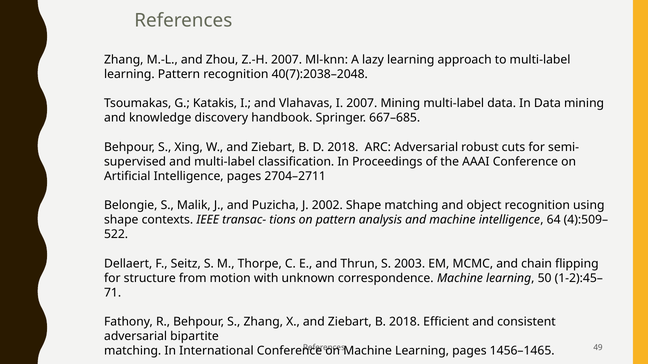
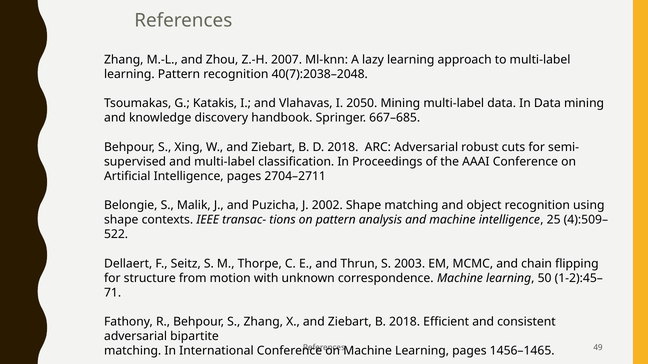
I 2007: 2007 -> 2050 (362, 104)
64: 64 -> 25 (554, 220)
